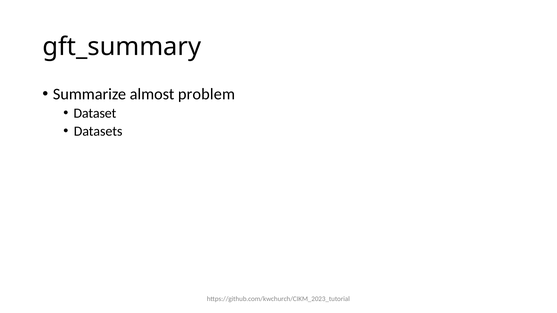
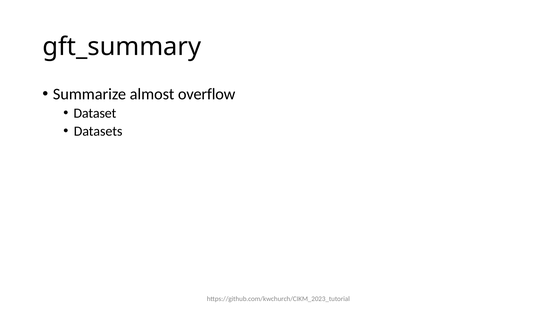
problem: problem -> overflow (207, 94)
